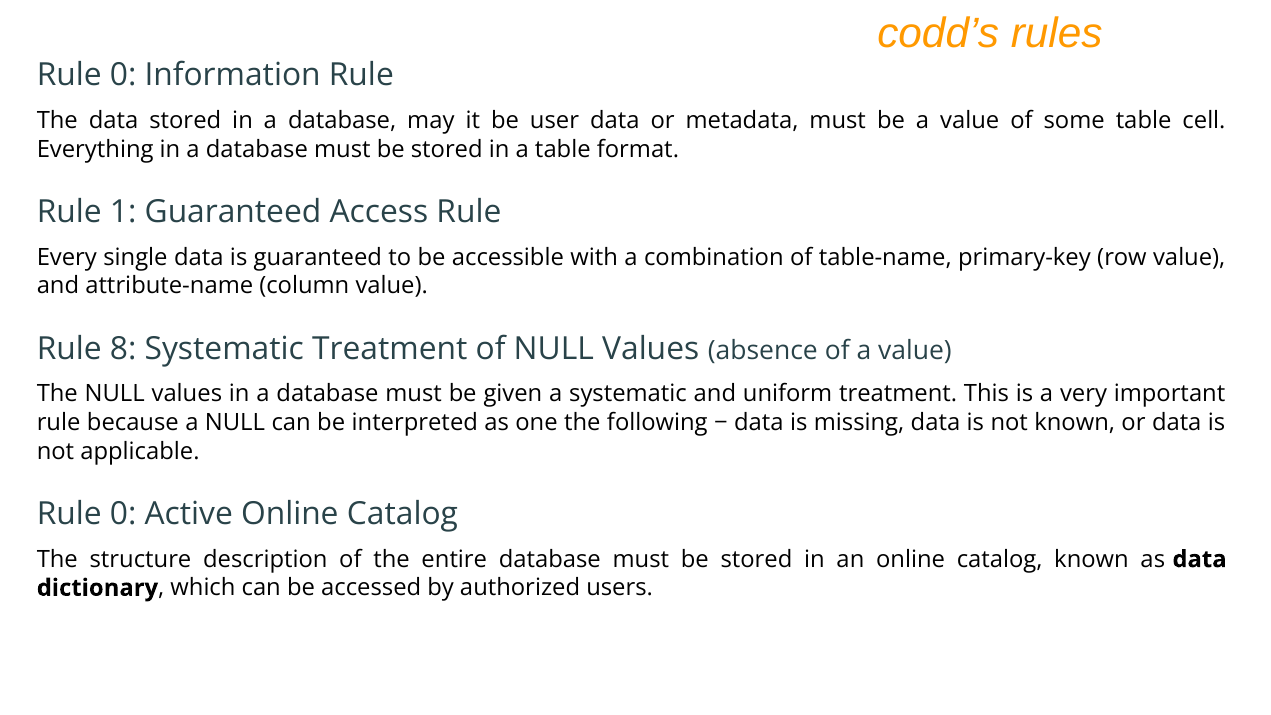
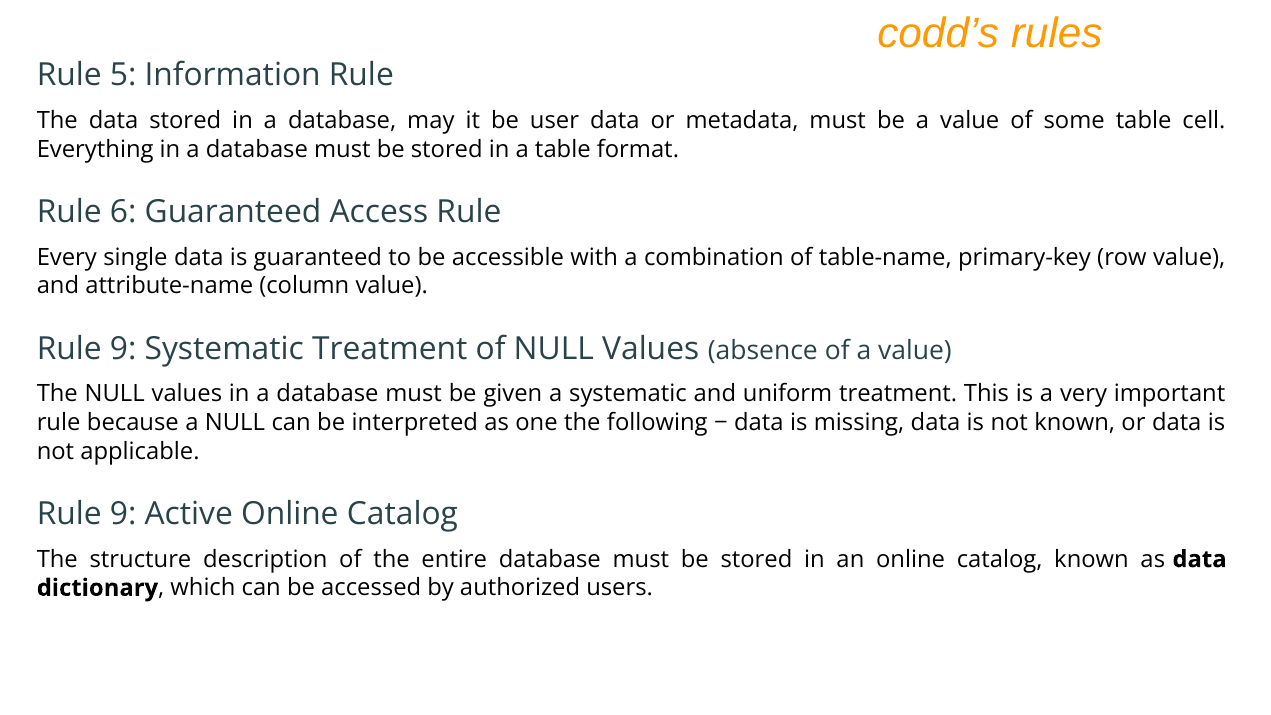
0: 0 -> 5 (123, 75)
1: 1 -> 6 (123, 212)
8: 8 -> 9 (123, 349)
0: 0 -> 9 (123, 514)
